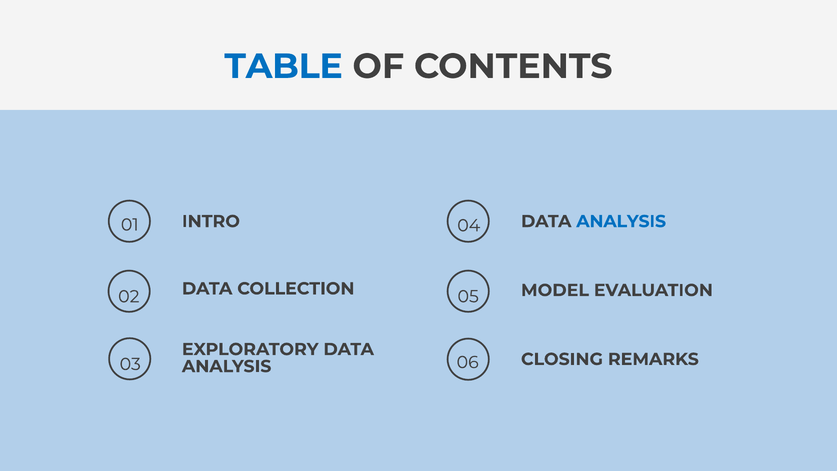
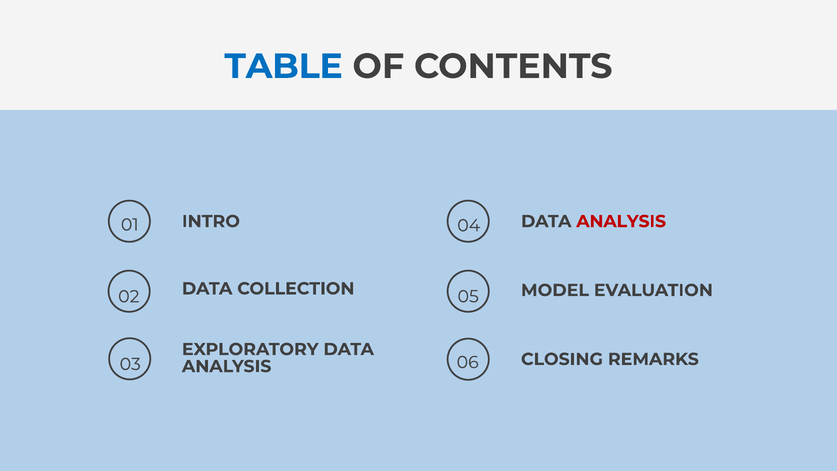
ANALYSIS colour: blue -> red (621, 221)
